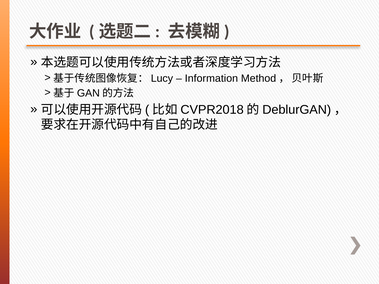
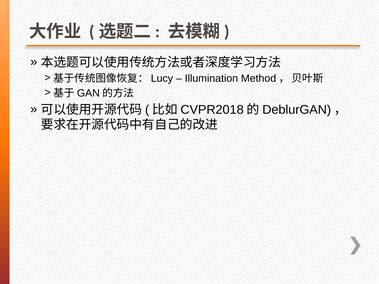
Information: Information -> Illumination (211, 78)
